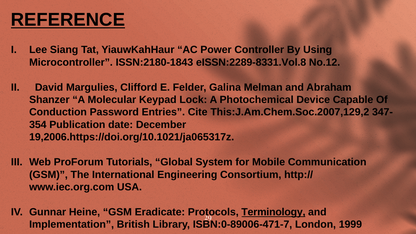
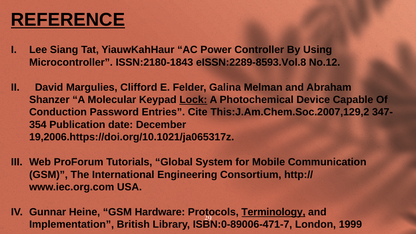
eISSN:2289-8331.Vol.8: eISSN:2289-8331.Vol.8 -> eISSN:2289-8593.Vol.8 (251, 62)
Lock underline: none -> present (193, 100)
Eradicate: Eradicate -> Hardware (160, 212)
